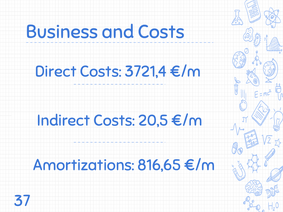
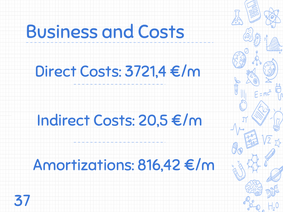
816,65: 816,65 -> 816,42 (159, 165)
